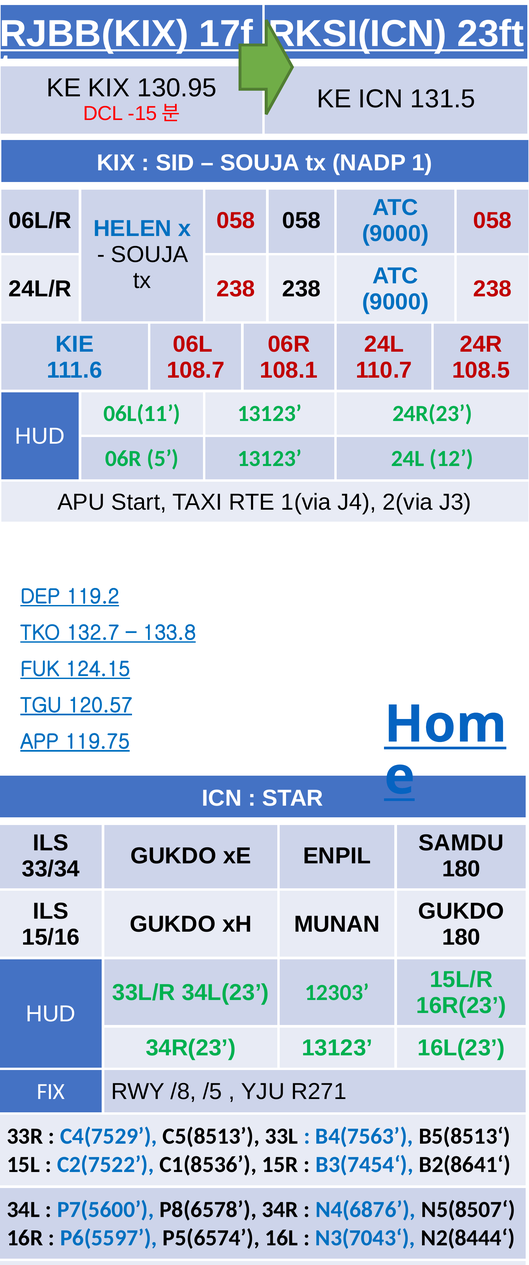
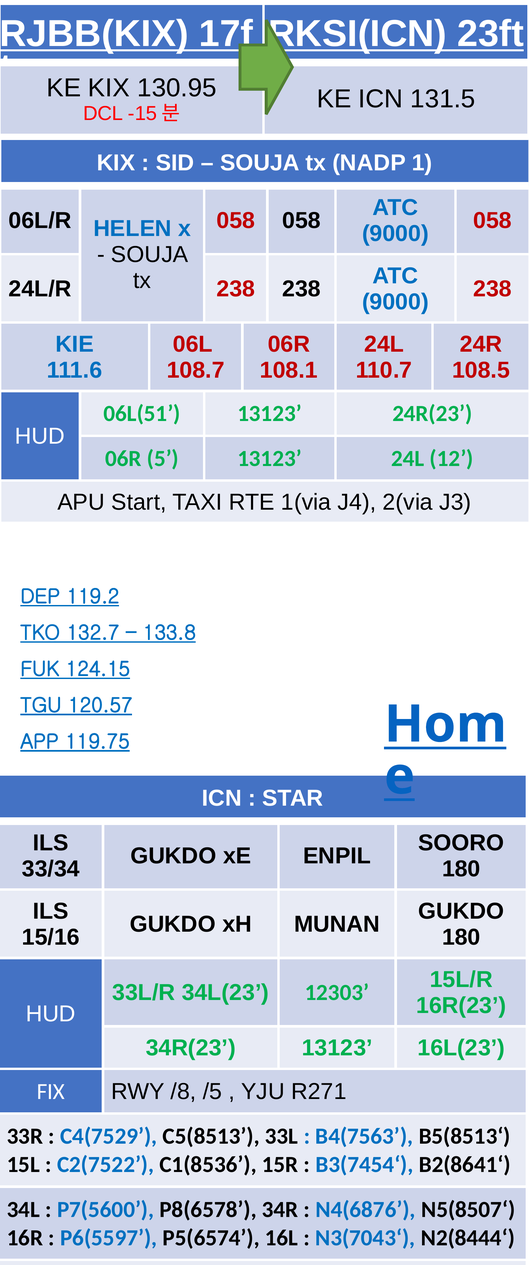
06L(11: 06L(11 -> 06L(51 (142, 414)
SAMDU: SAMDU -> SOORO (461, 843)
